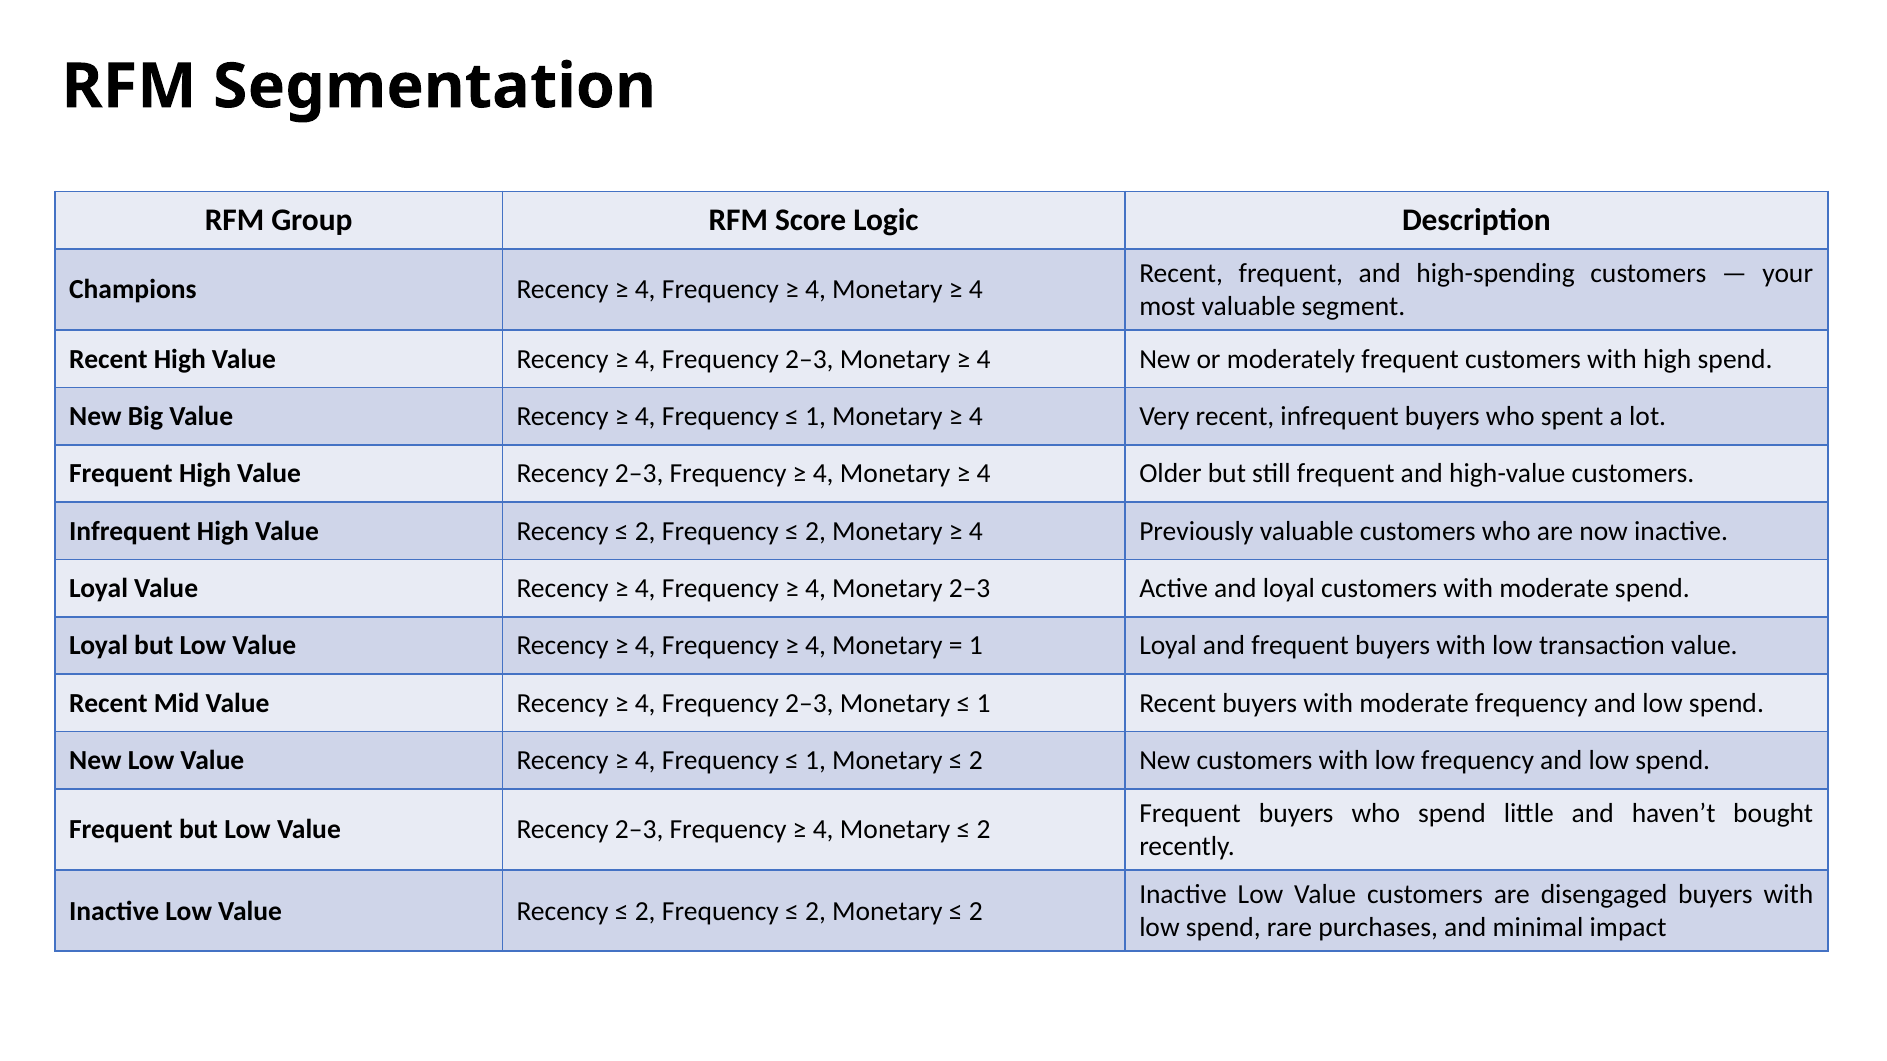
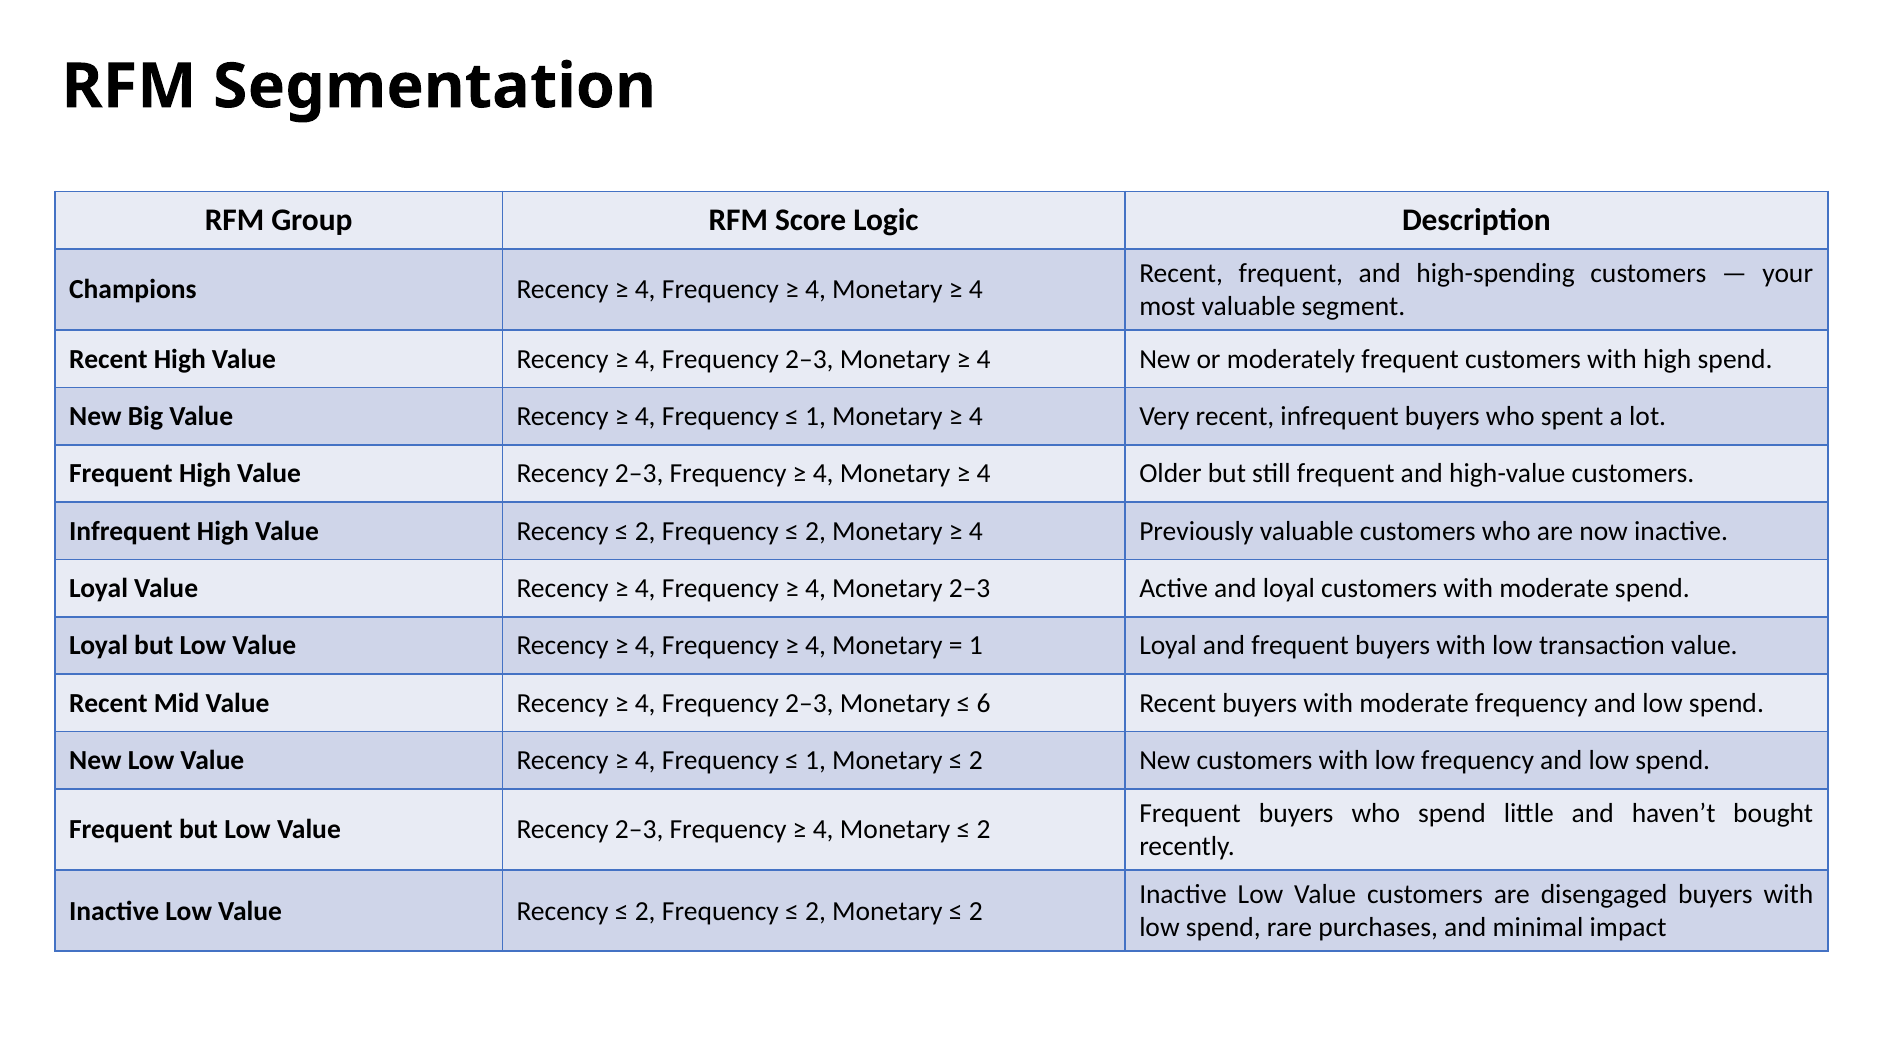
1: 1 -> 6 (983, 704)
